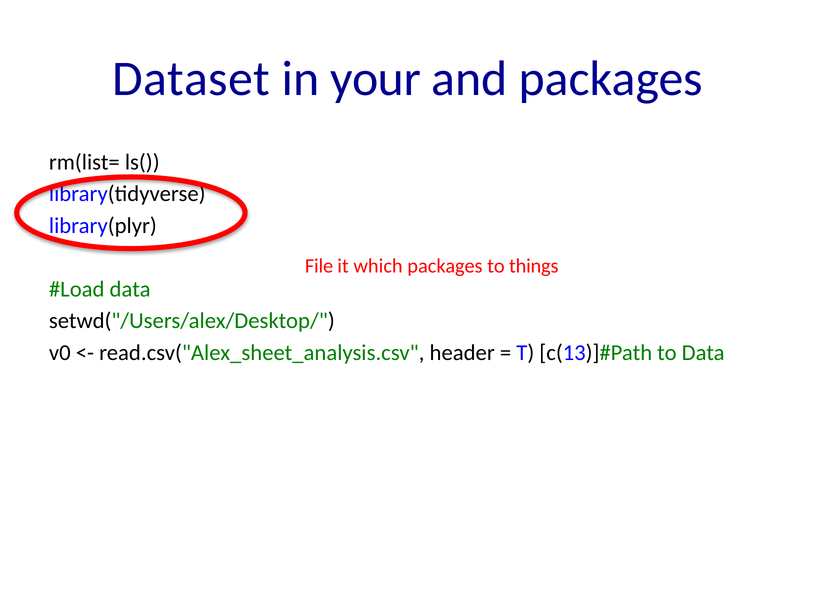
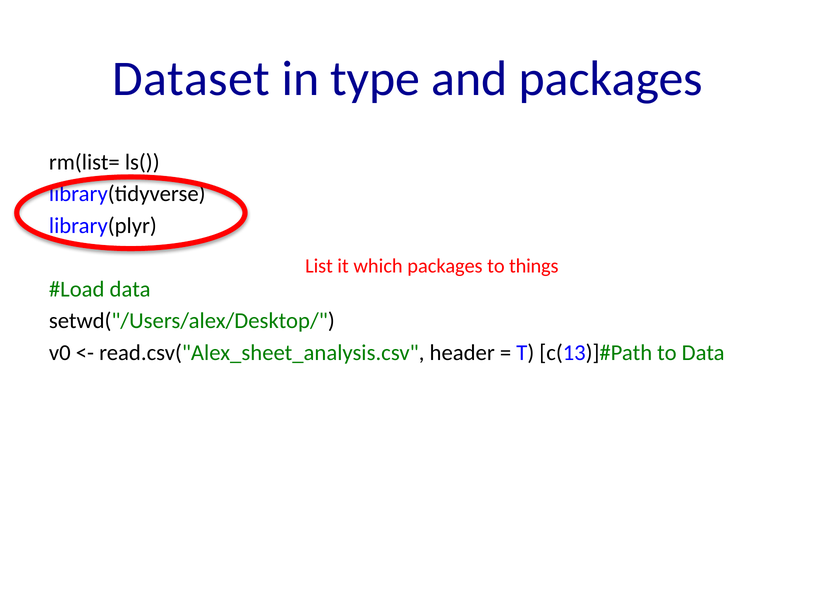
your: your -> type (375, 79)
File: File -> List (319, 266)
